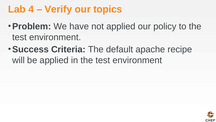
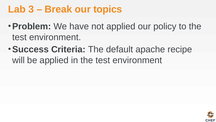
4: 4 -> 3 (31, 9)
Verify: Verify -> Break (58, 9)
